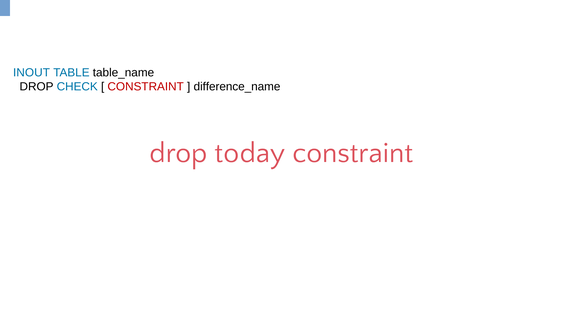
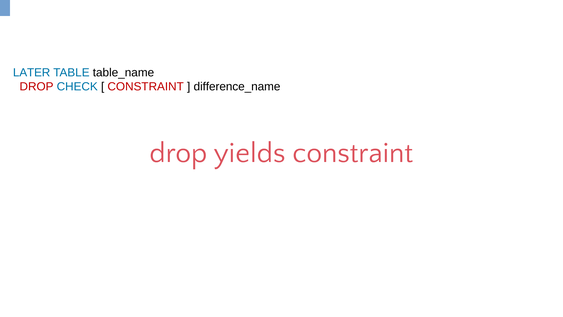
INOUT: INOUT -> LATER (32, 72)
DROP colour: black -> red (36, 87)
today: today -> yields (250, 153)
